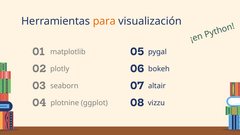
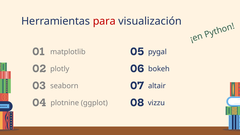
para colour: orange -> red (104, 21)
